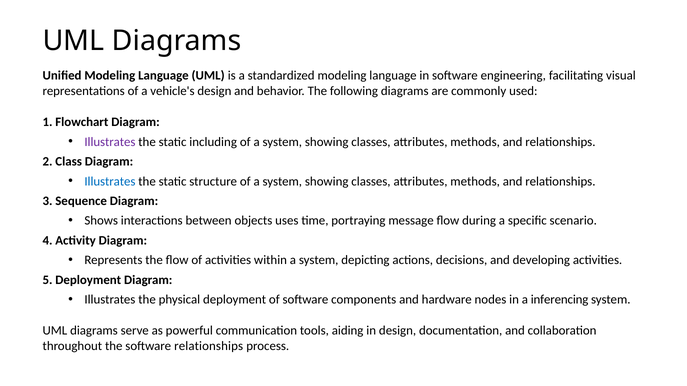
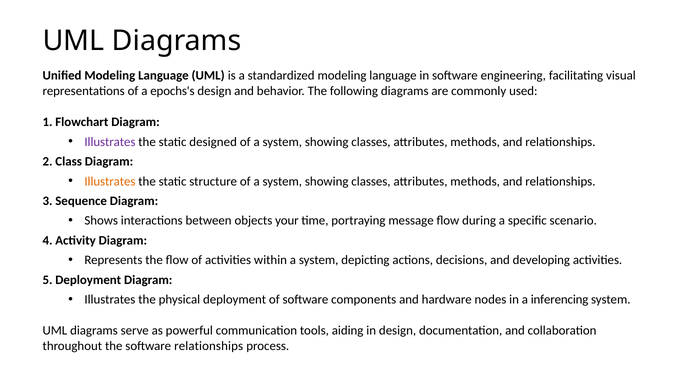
vehicle's: vehicle's -> epochs's (172, 91)
including: including -> designed (213, 142)
Illustrates colour: blue -> orange (110, 181)
uses: uses -> your (287, 221)
